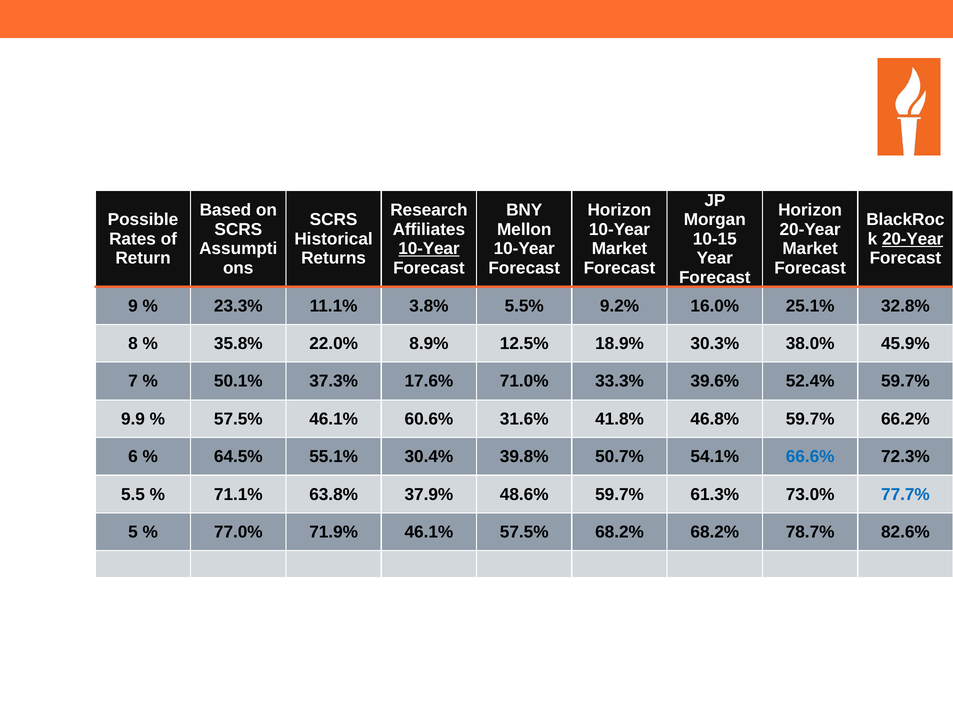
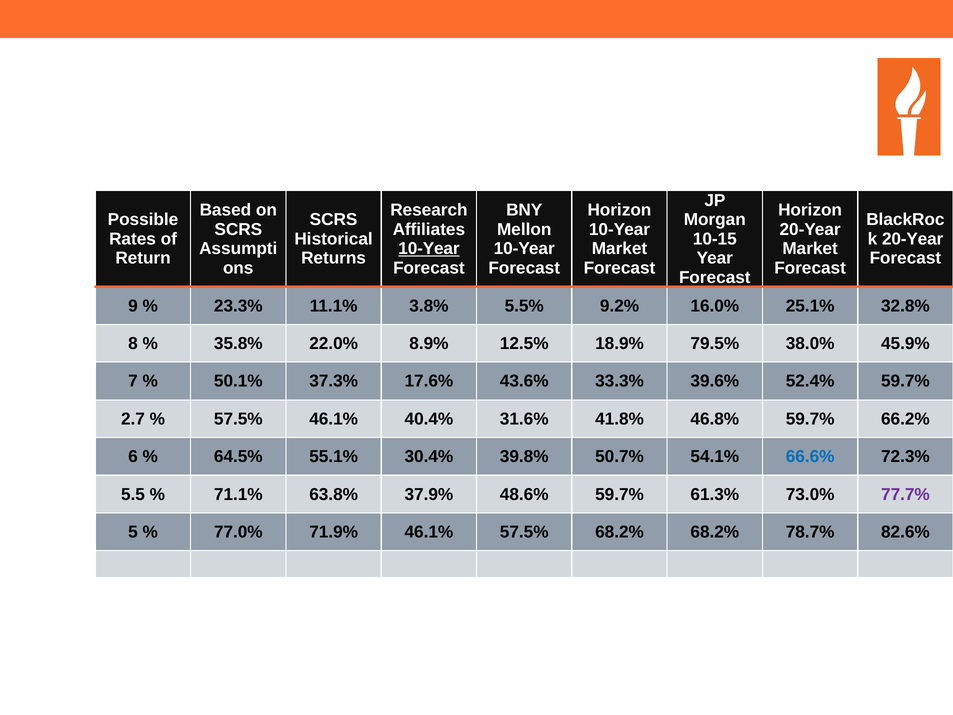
20-Year underline: present -> none (913, 239)
30.3%: 30.3% -> 79.5% (715, 343)
71.0%: 71.0% -> 43.6% (524, 381)
9.9: 9.9 -> 2.7 (133, 419)
60.6%: 60.6% -> 40.4% (429, 419)
77.7% colour: blue -> purple (905, 494)
